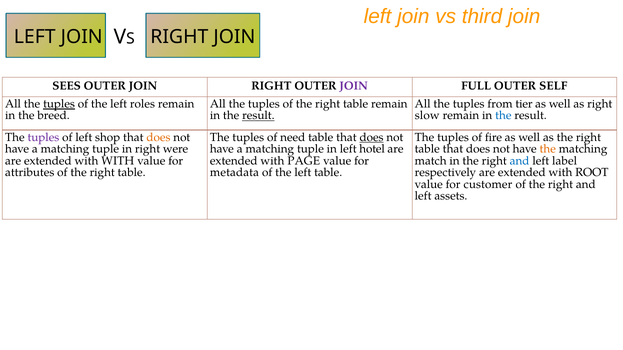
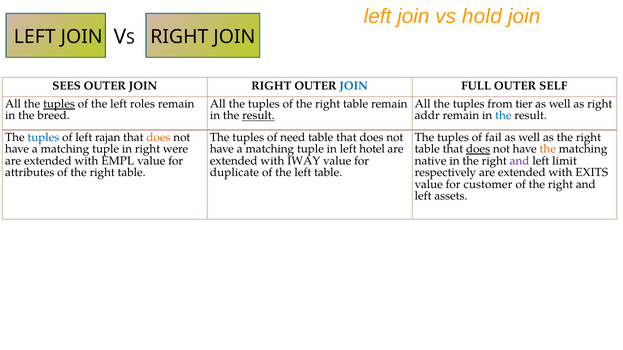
third: third -> hold (482, 16)
JOIN colour: purple -> blue (354, 86)
slow: slow -> addr (427, 116)
tuples colour: purple -> blue (43, 137)
shop: shop -> rajan (108, 137)
does underline: present -> none (372, 137)
fire: fire -> fail (493, 137)
does underline: none -> present (478, 149)
with WITH: WITH -> EMPL (118, 161)
PAGE: PAGE -> IWAY (304, 161)
match: match -> native (431, 161)
and colour: blue -> purple (520, 161)
label: label -> limit (565, 161)
metadata: metadata -> duplicate (234, 173)
ROOT: ROOT -> EXITS (592, 173)
